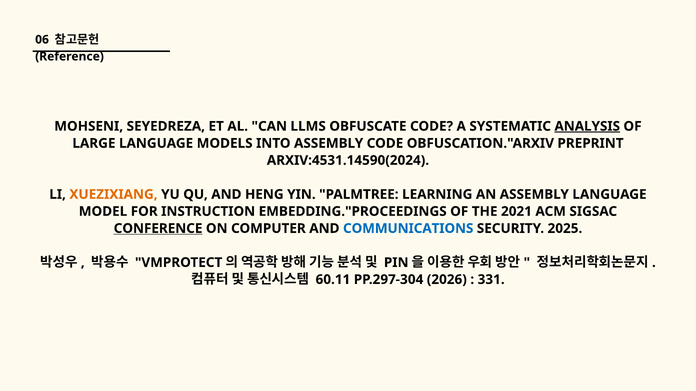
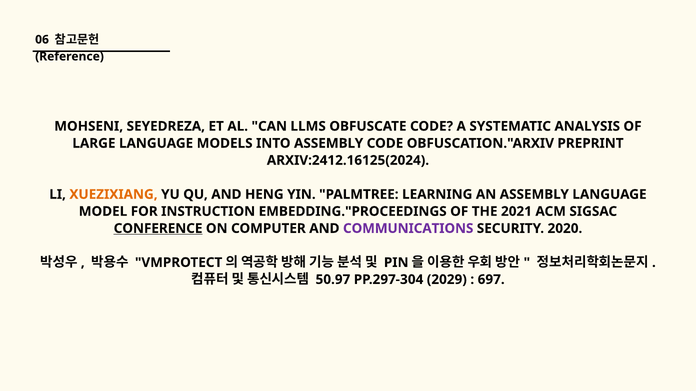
ANALYSIS underline: present -> none (587, 126)
ARXIV:4531.14590(2024: ARXIV:4531.14590(2024 -> ARXIV:2412.16125(2024 (348, 161)
COMMUNICATIONS colour: blue -> purple (408, 229)
2025: 2025 -> 2020 (565, 229)
60.11: 60.11 -> 50.97 (333, 280)
2026: 2026 -> 2029 (447, 280)
331: 331 -> 697 (491, 280)
